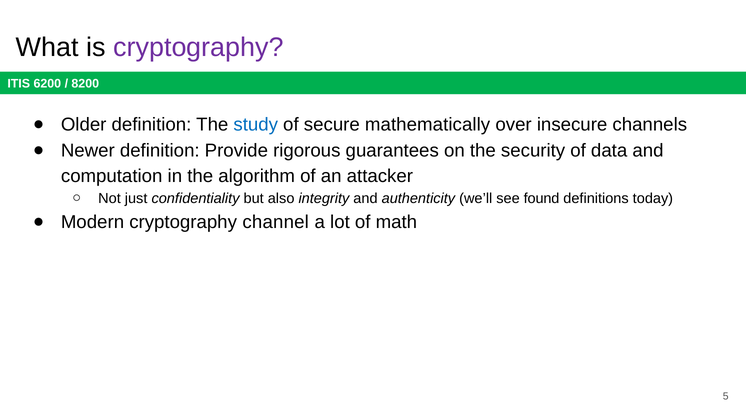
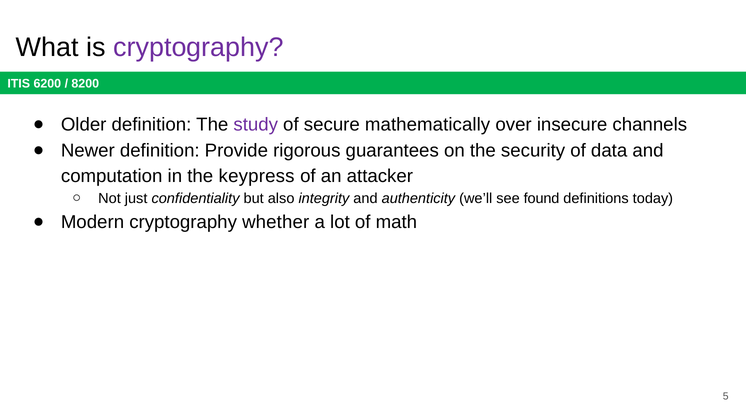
study colour: blue -> purple (256, 125)
algorithm: algorithm -> keypress (257, 176)
channel: channel -> whether (276, 222)
